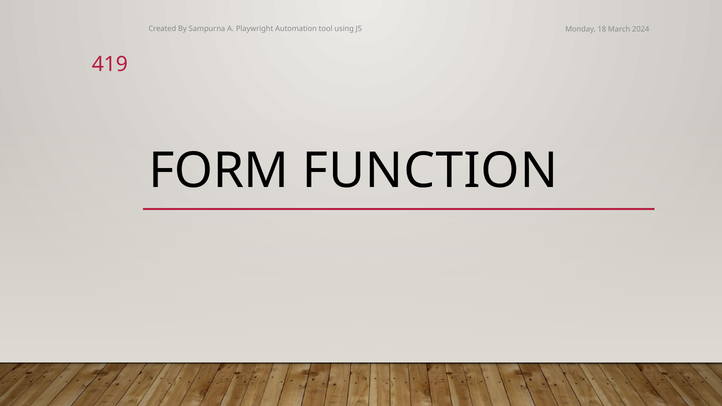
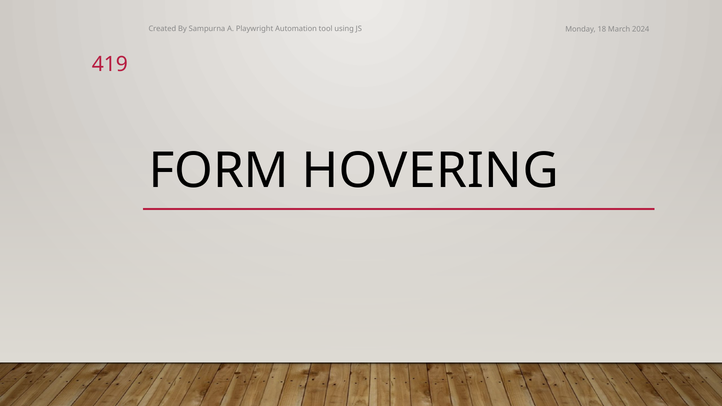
FUNCTION: FUNCTION -> HOVERING (430, 171)
